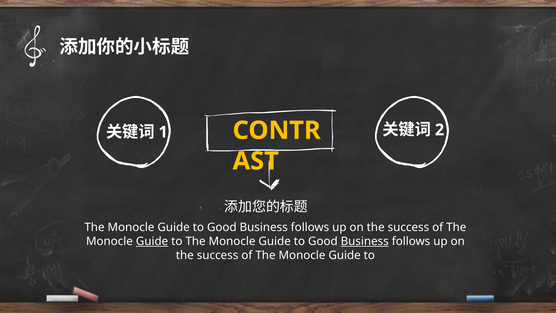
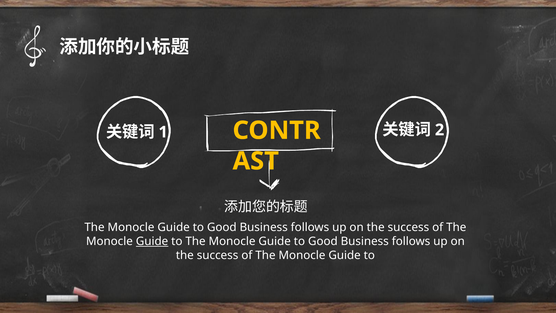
Business underline: present -> none (365, 241)
